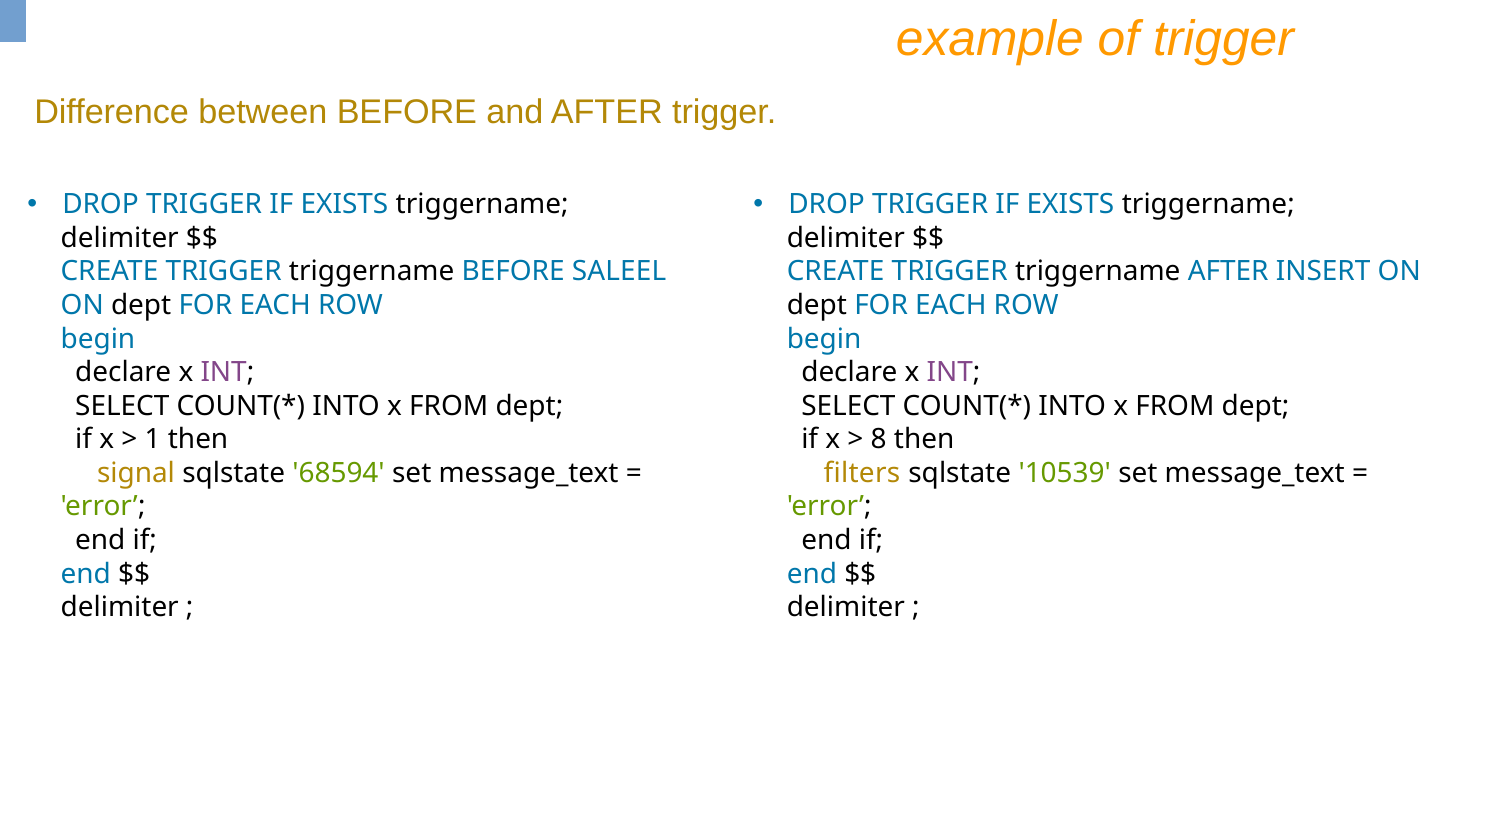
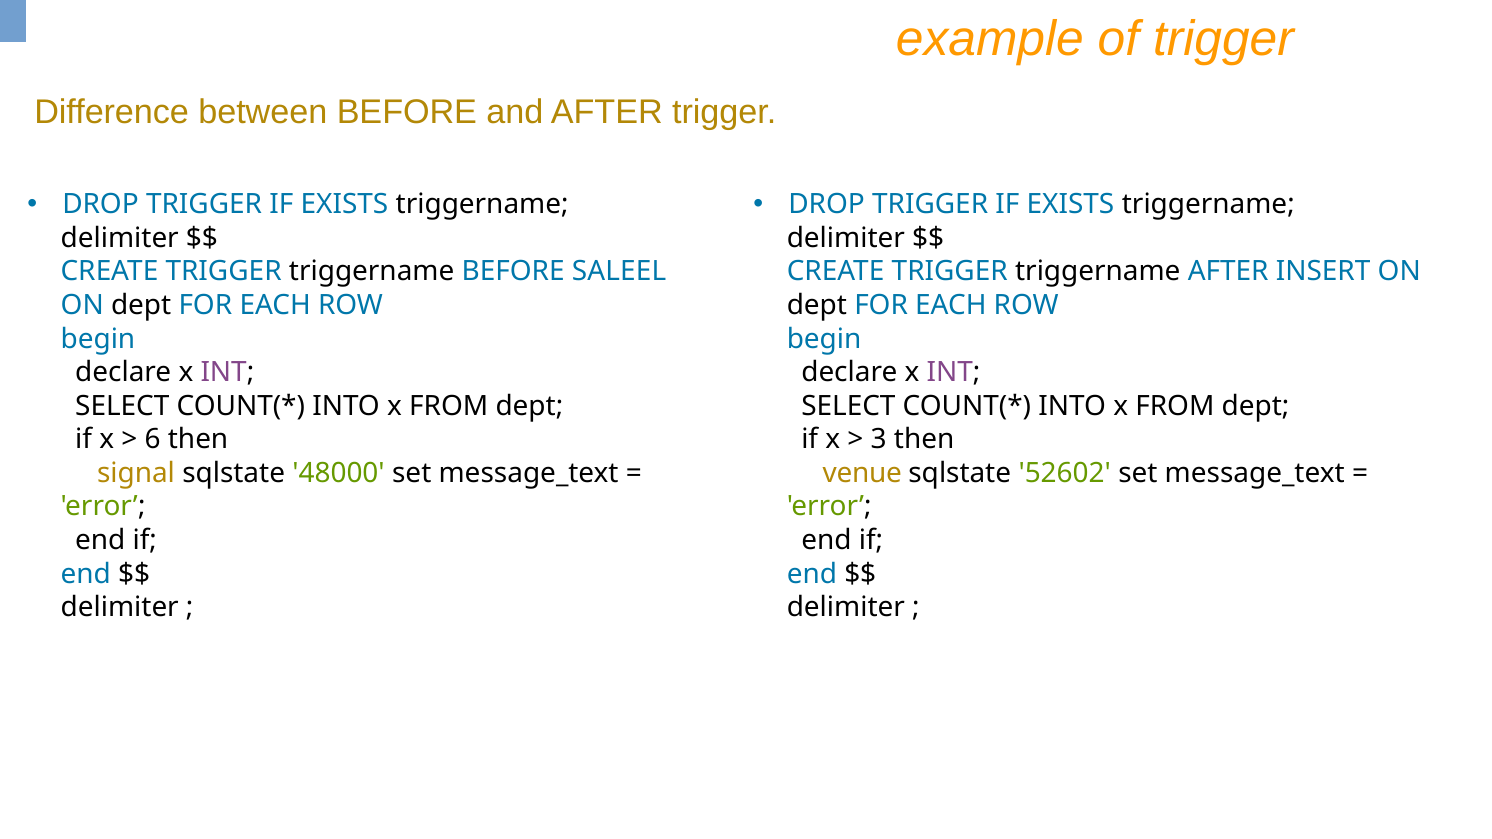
1: 1 -> 6 (153, 440)
8: 8 -> 3 (879, 440)
68594: 68594 -> 48000 (339, 473)
filters: filters -> venue (862, 473)
10539: 10539 -> 52602 (1065, 473)
